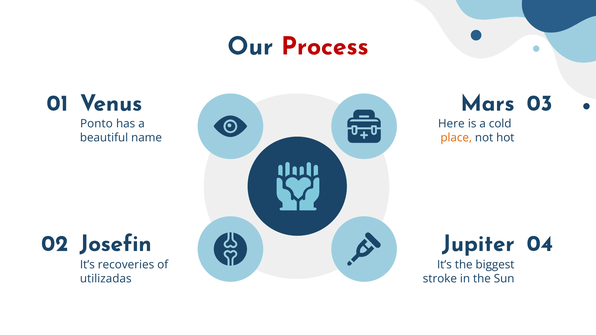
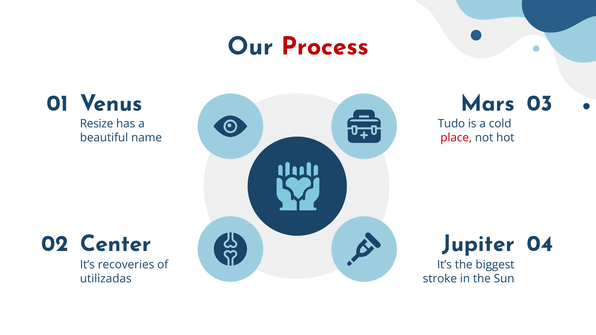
Ponto: Ponto -> Resize (97, 124)
Here: Here -> Tudo (451, 124)
place colour: orange -> red (456, 138)
Josefin: Josefin -> Center (116, 244)
